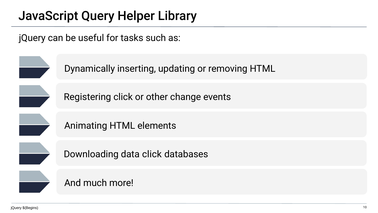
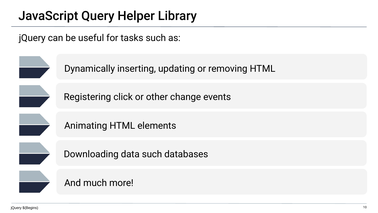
data click: click -> such (152, 154)
